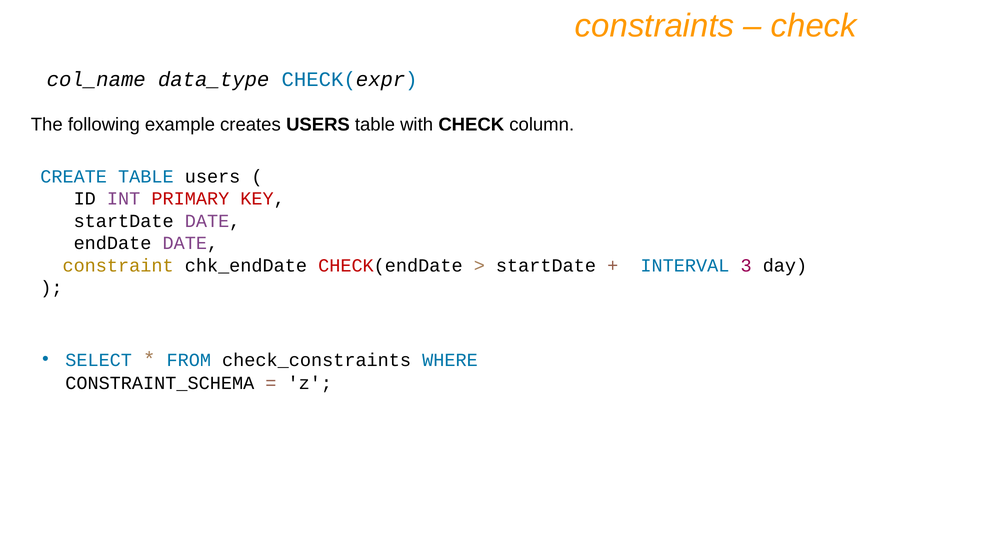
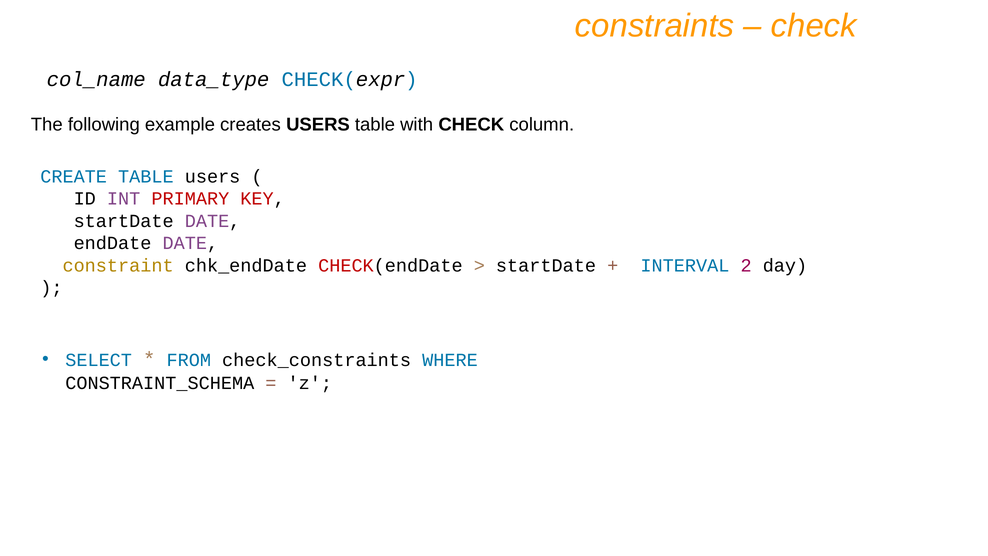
3: 3 -> 2 (746, 265)
